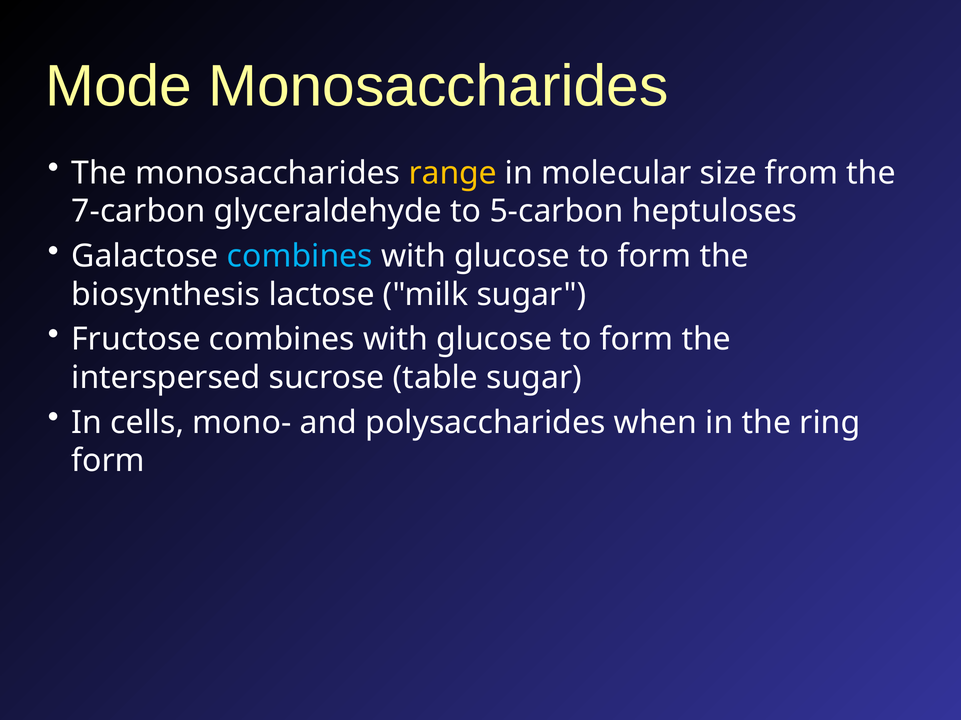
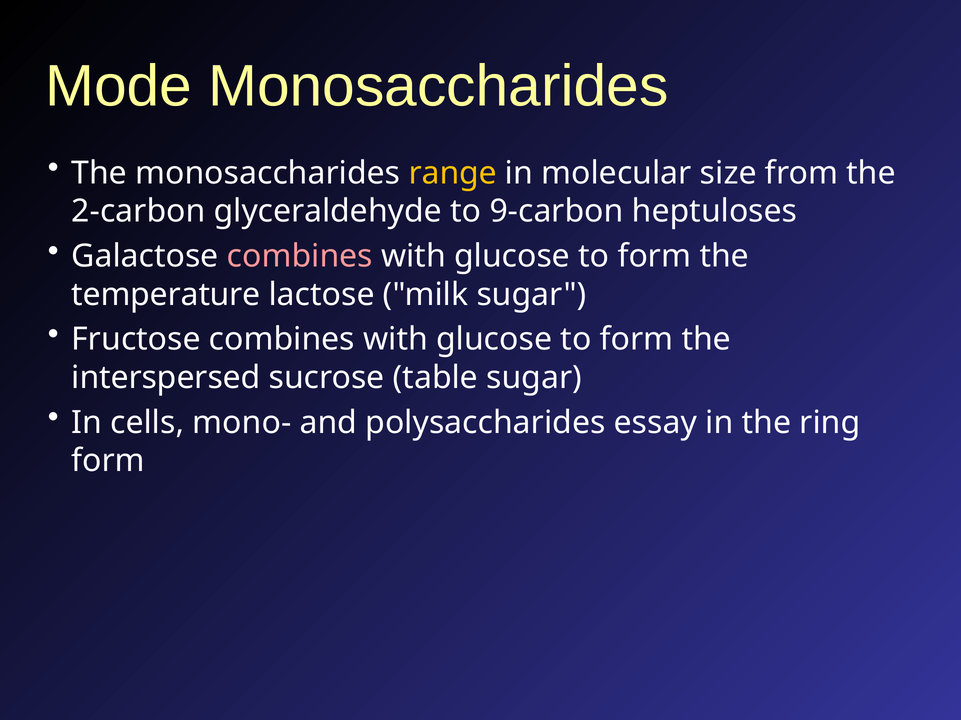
7-carbon: 7-carbon -> 2-carbon (138, 212)
5-carbon: 5-carbon -> 9-carbon (557, 212)
combines colour: light blue -> pink (300, 256)
biosynthesis: biosynthesis -> temperature (166, 295)
when: when -> essay (655, 423)
